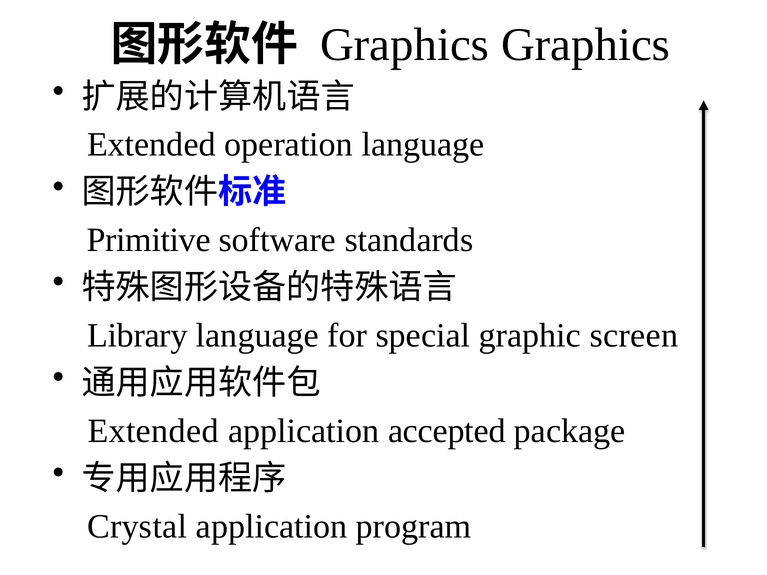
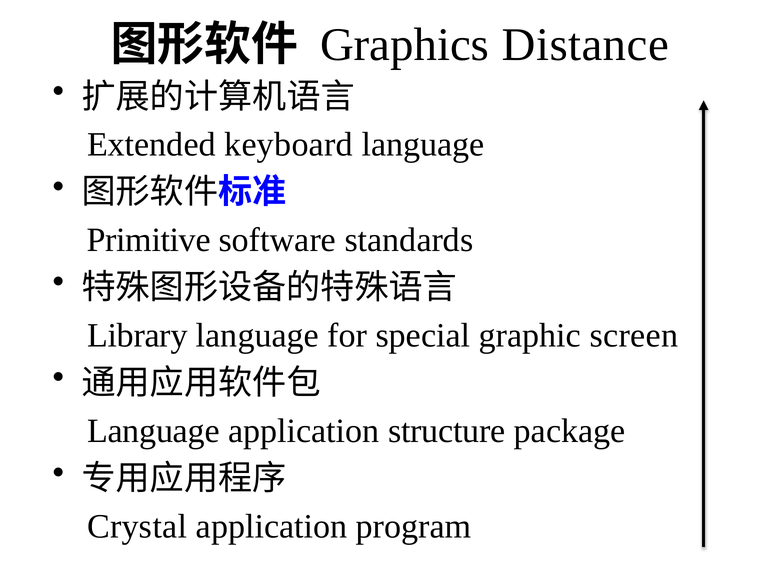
Graphics Graphics: Graphics -> Distance (585, 45)
operation: operation -> keyboard (289, 145)
Extended: Extended -> Language (153, 431)
accepted: accepted -> structure (447, 431)
